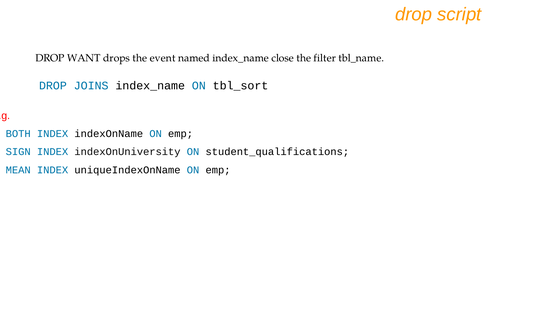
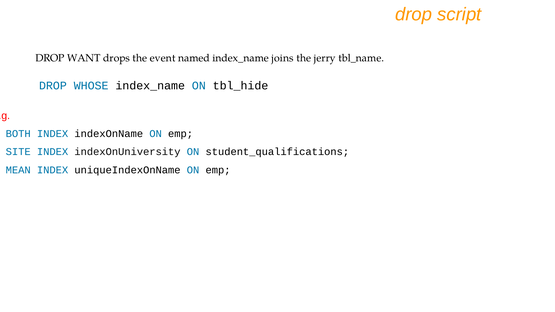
close: close -> joins (283, 58)
filter: filter -> jerry (325, 58)
JOINS: JOINS -> WHOSE (91, 86)
tbl_sort: tbl_sort -> tbl_hide (241, 86)
SIGN: SIGN -> SITE (18, 152)
